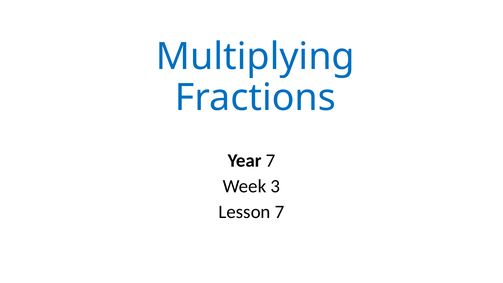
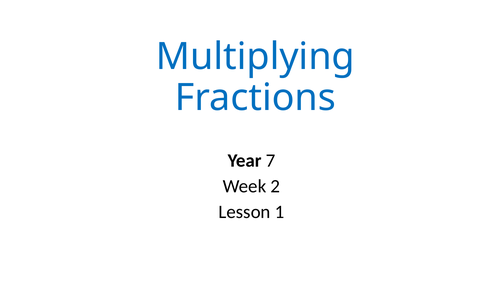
3: 3 -> 2 (275, 186)
Lesson 7: 7 -> 1 (280, 212)
